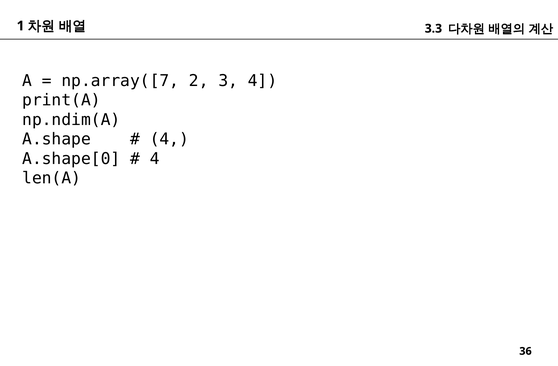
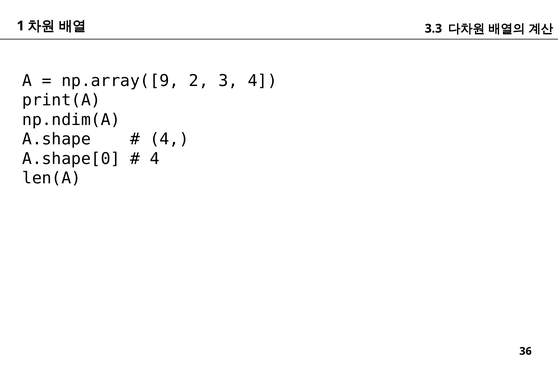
np.array([7: np.array([7 -> np.array([9 (120, 81)
